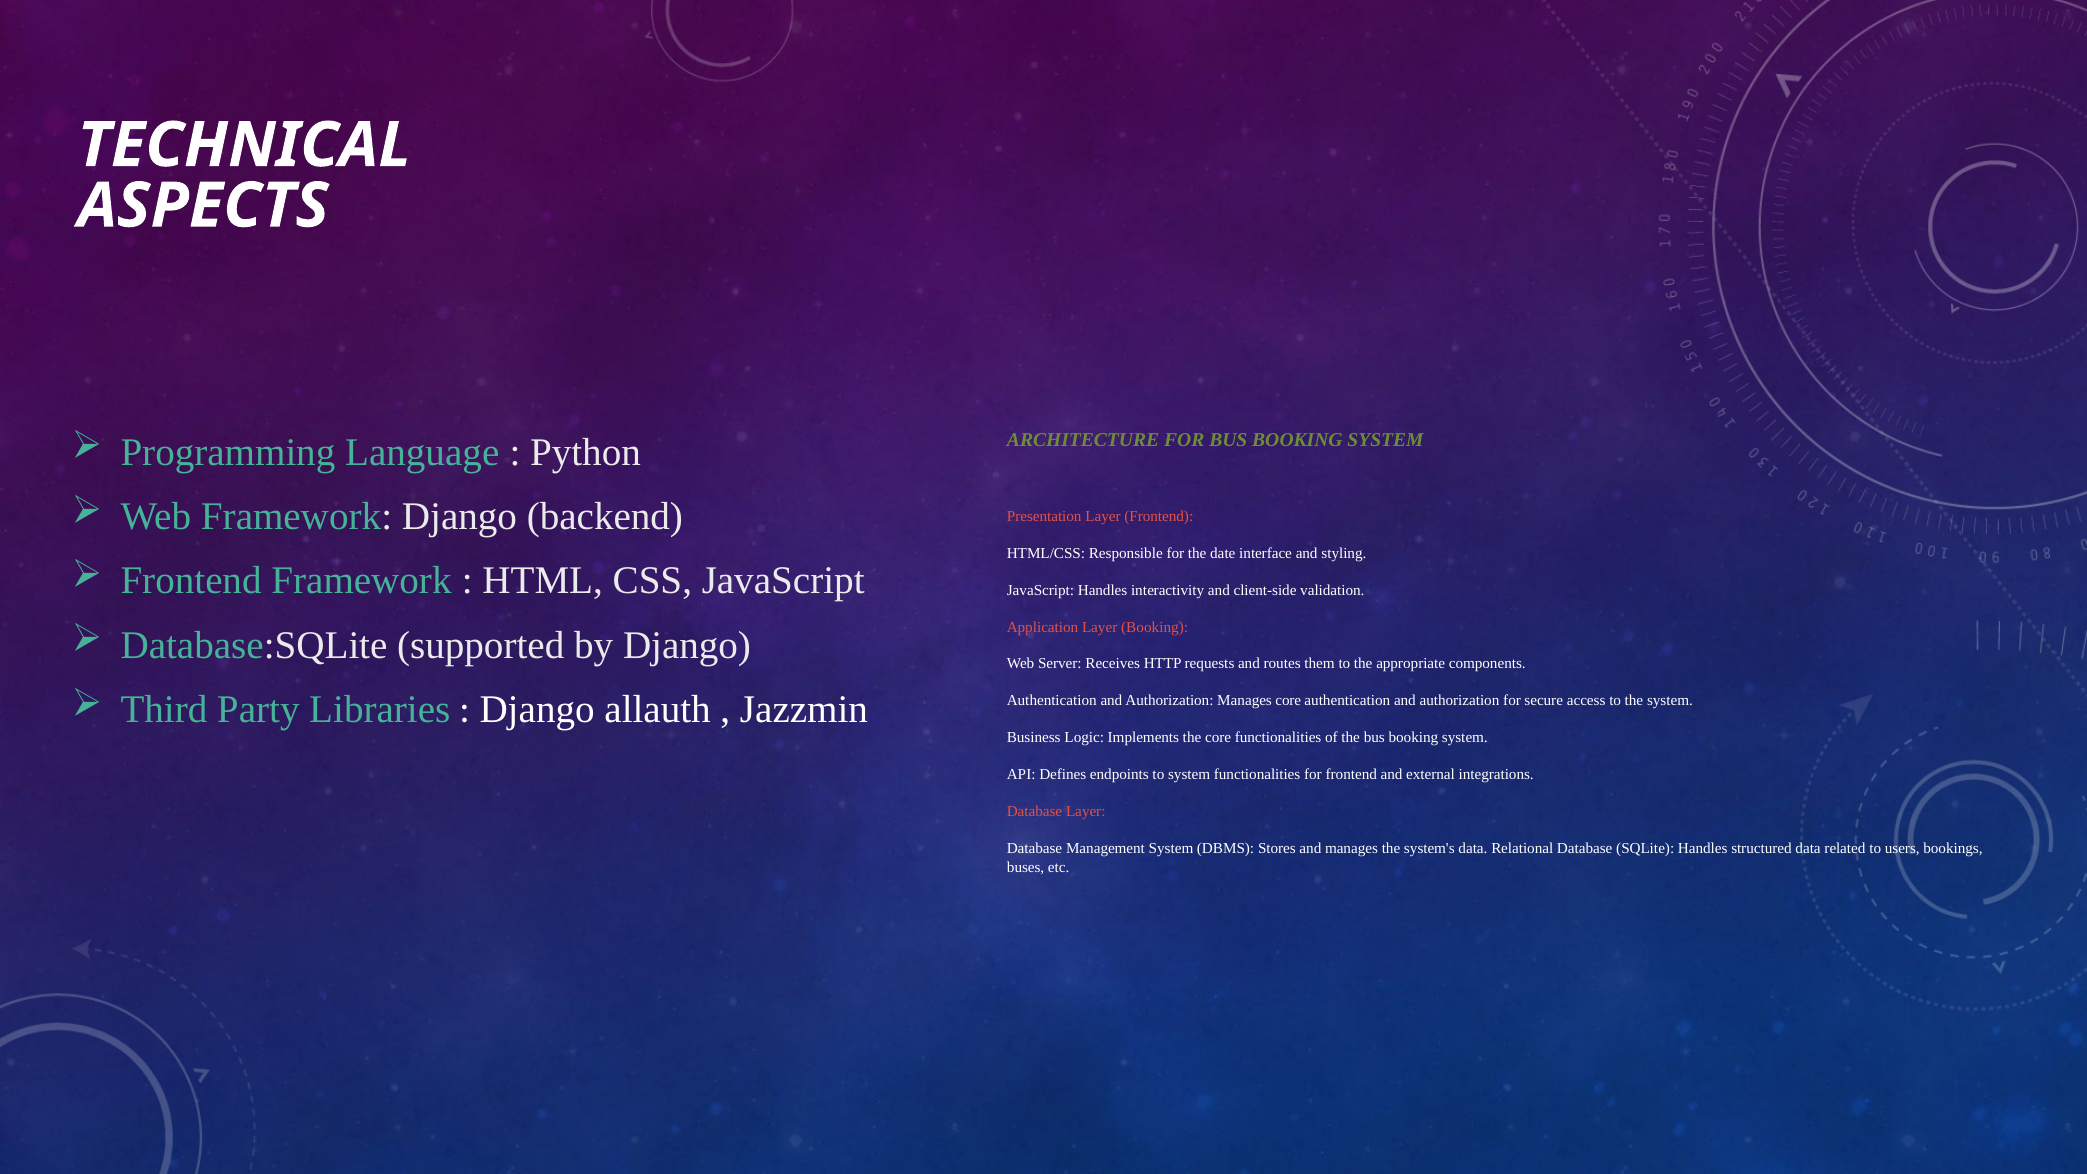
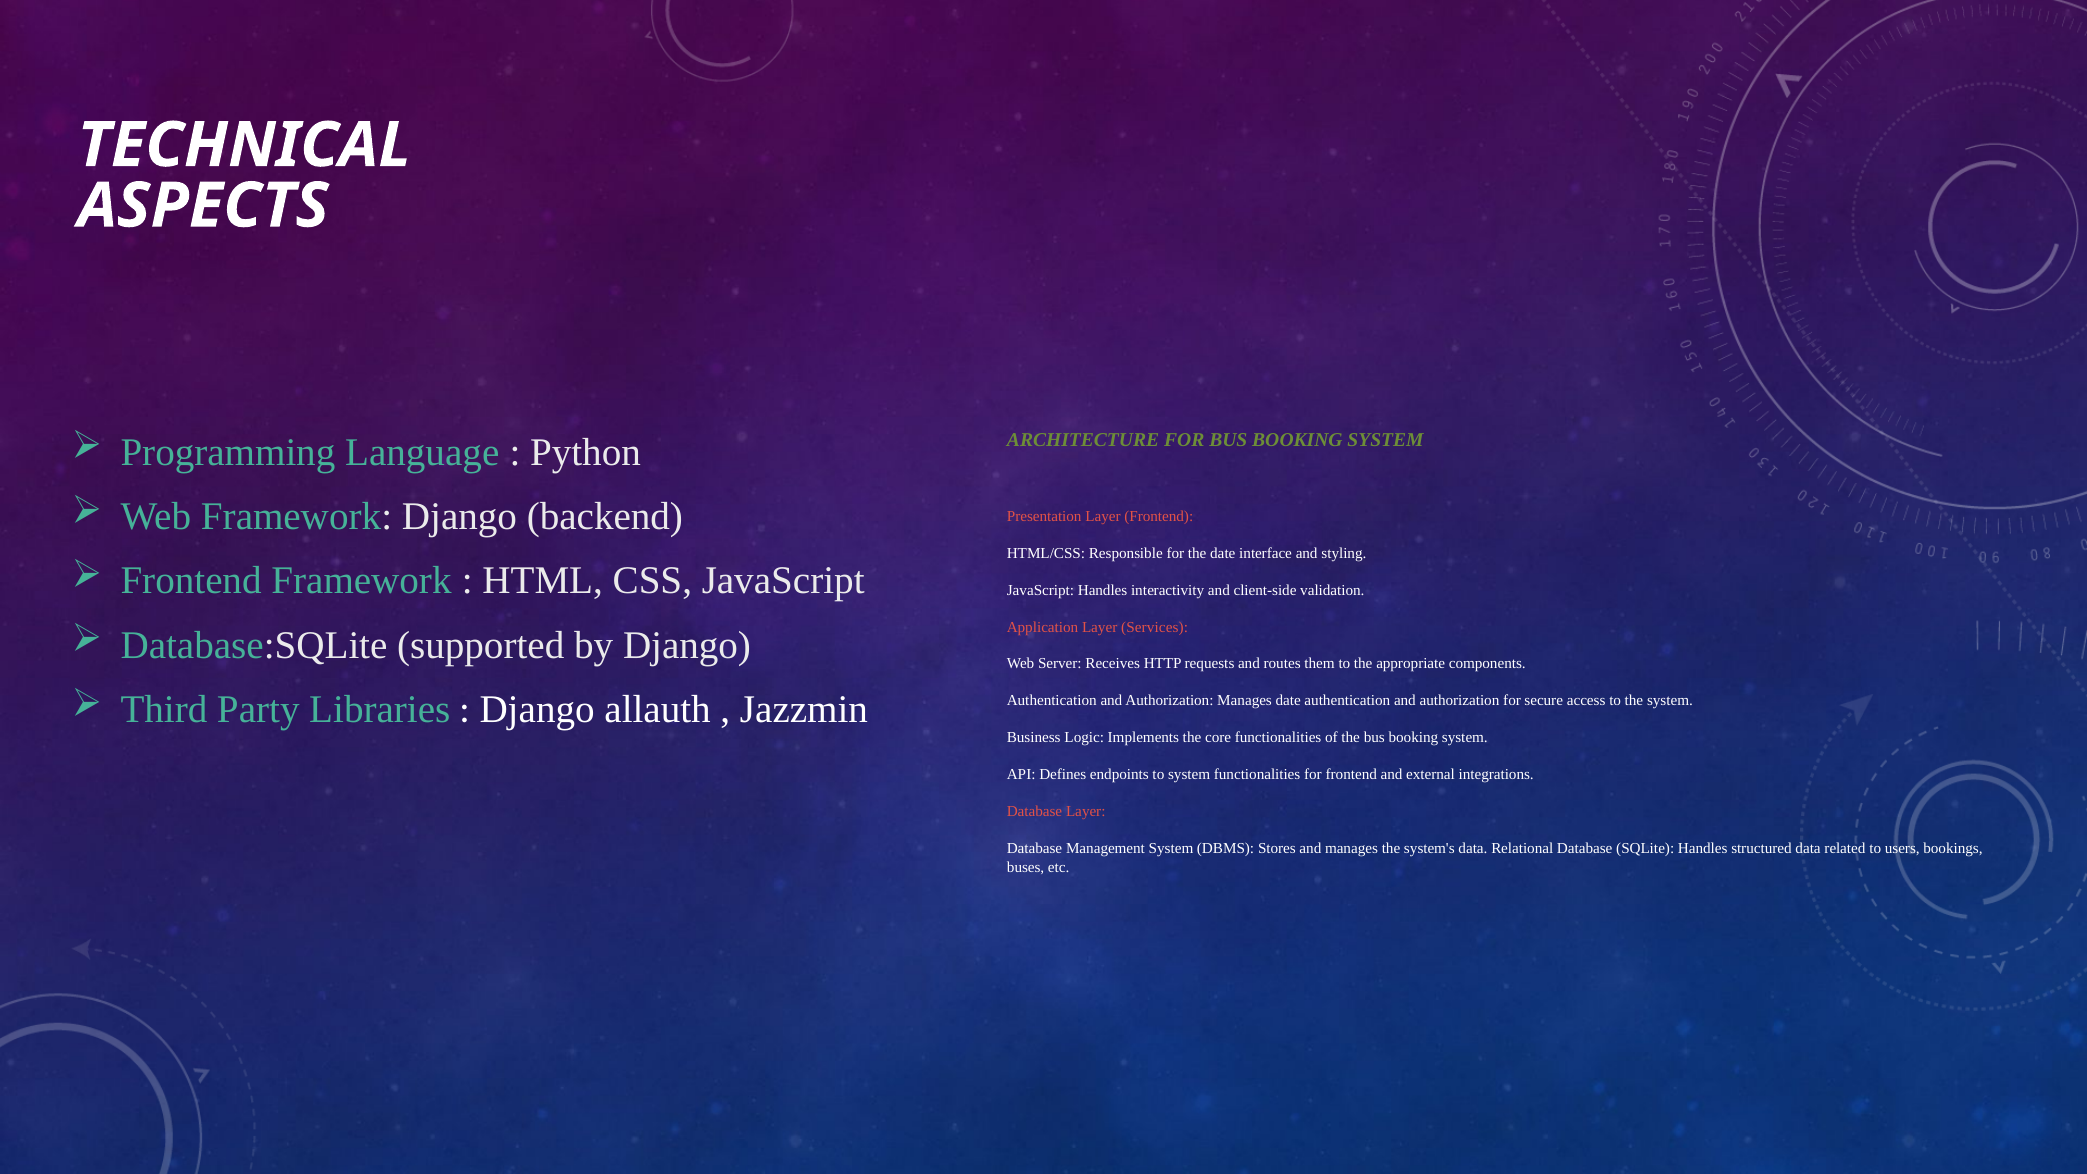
Layer Booking: Booking -> Services (1155, 627)
Manages core: core -> date (1288, 701)
